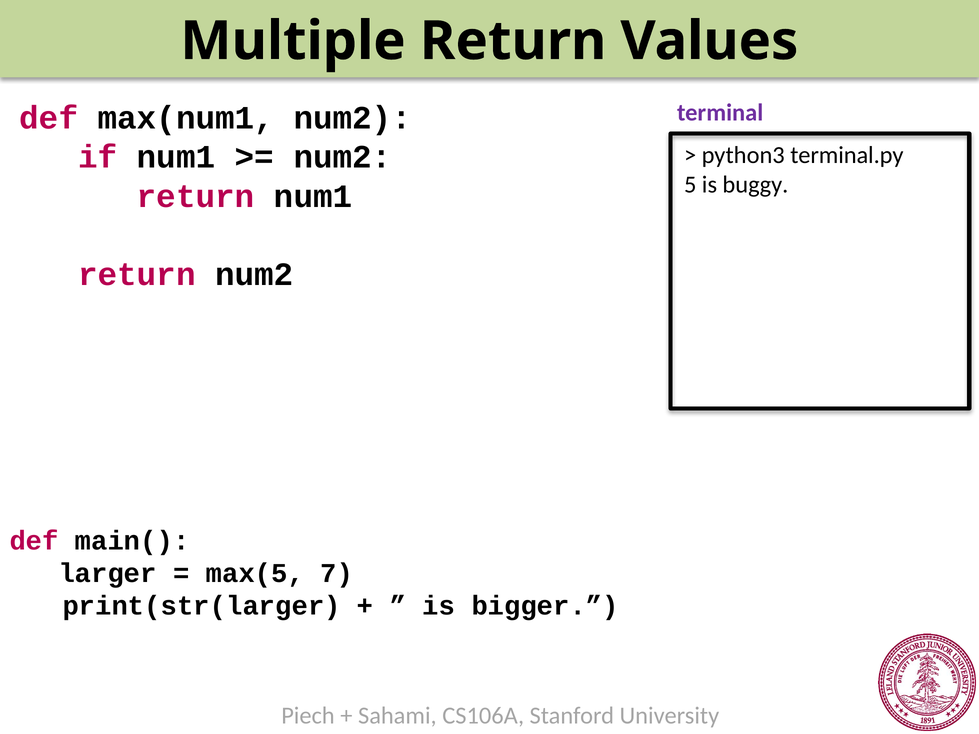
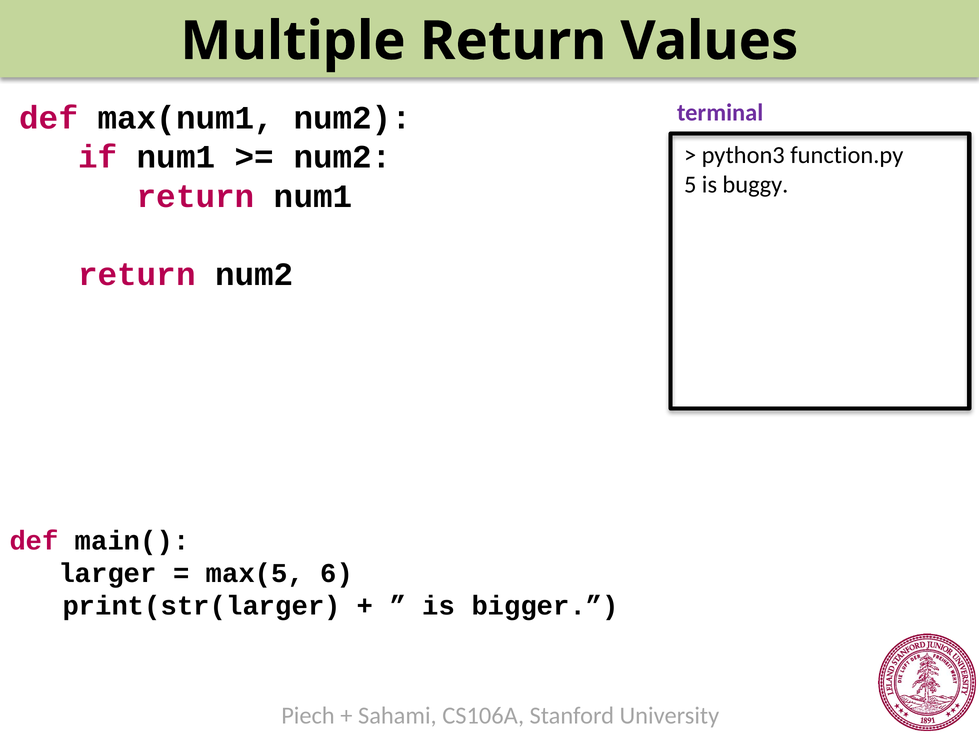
terminal.py: terminal.py -> function.py (847, 155)
7: 7 -> 6 (337, 573)
